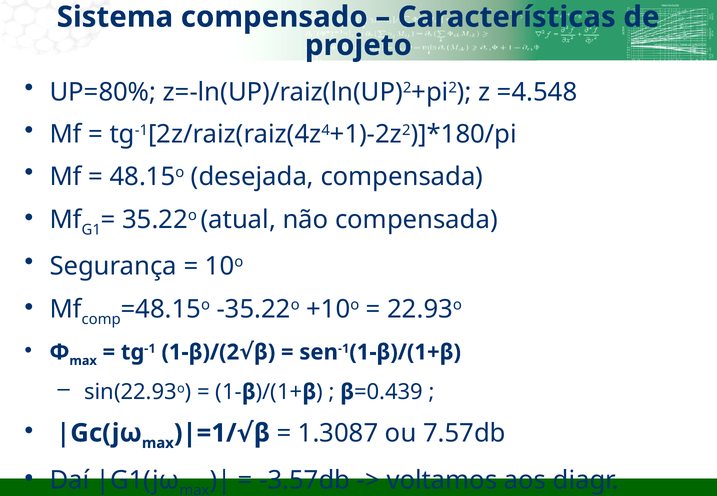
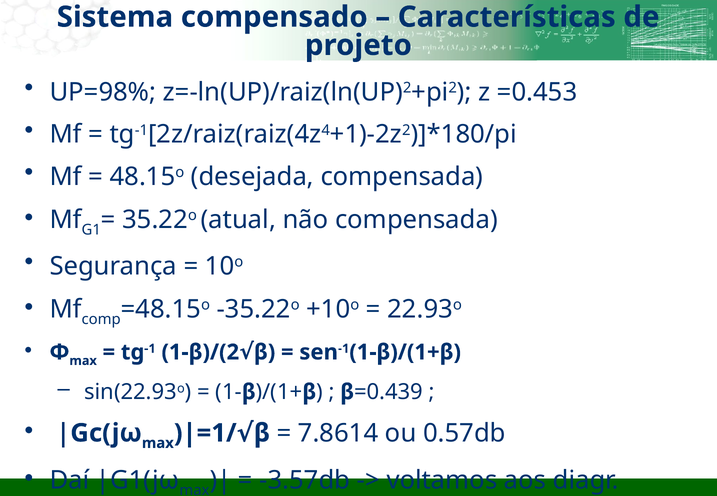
UP=80%: UP=80% -> UP=98% (103, 92)
=4.548: =4.548 -> =0.453 (537, 92)
1.3087: 1.3087 -> 7.8614 (338, 433)
7.57db: 7.57db -> 0.57db (464, 433)
